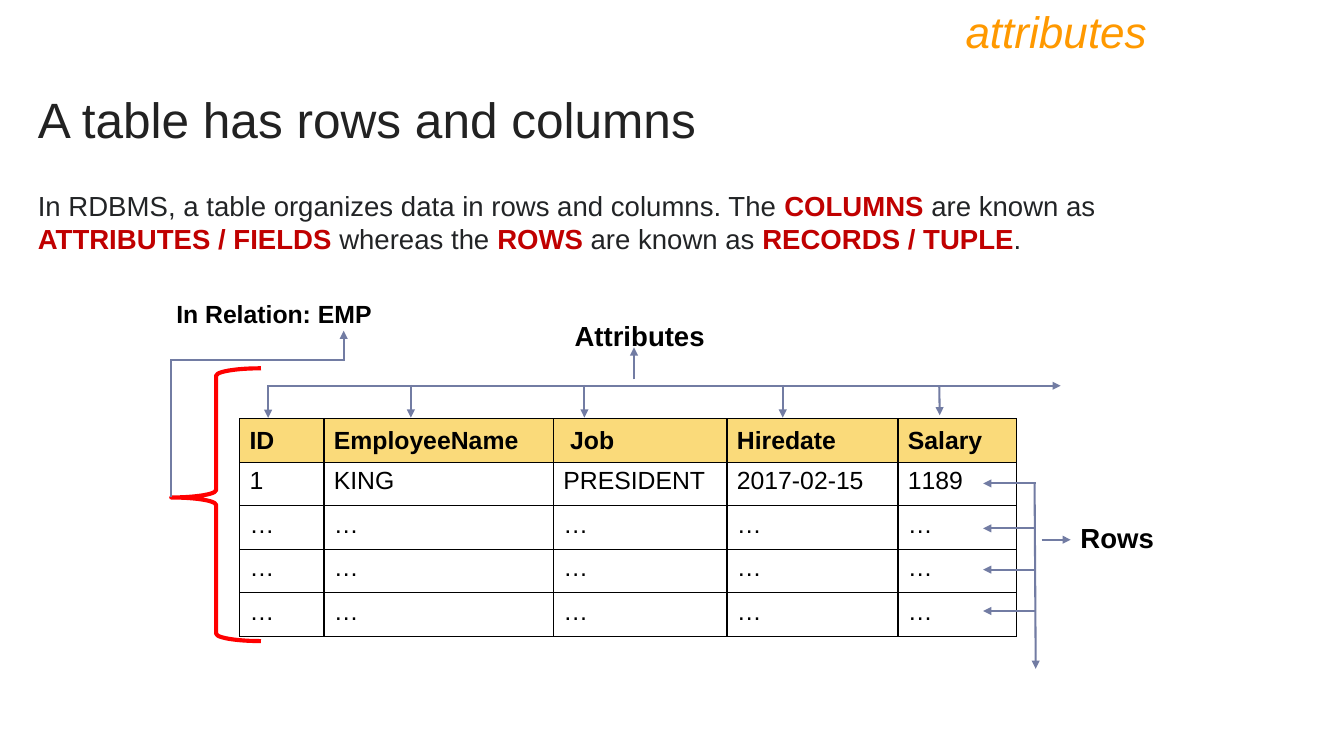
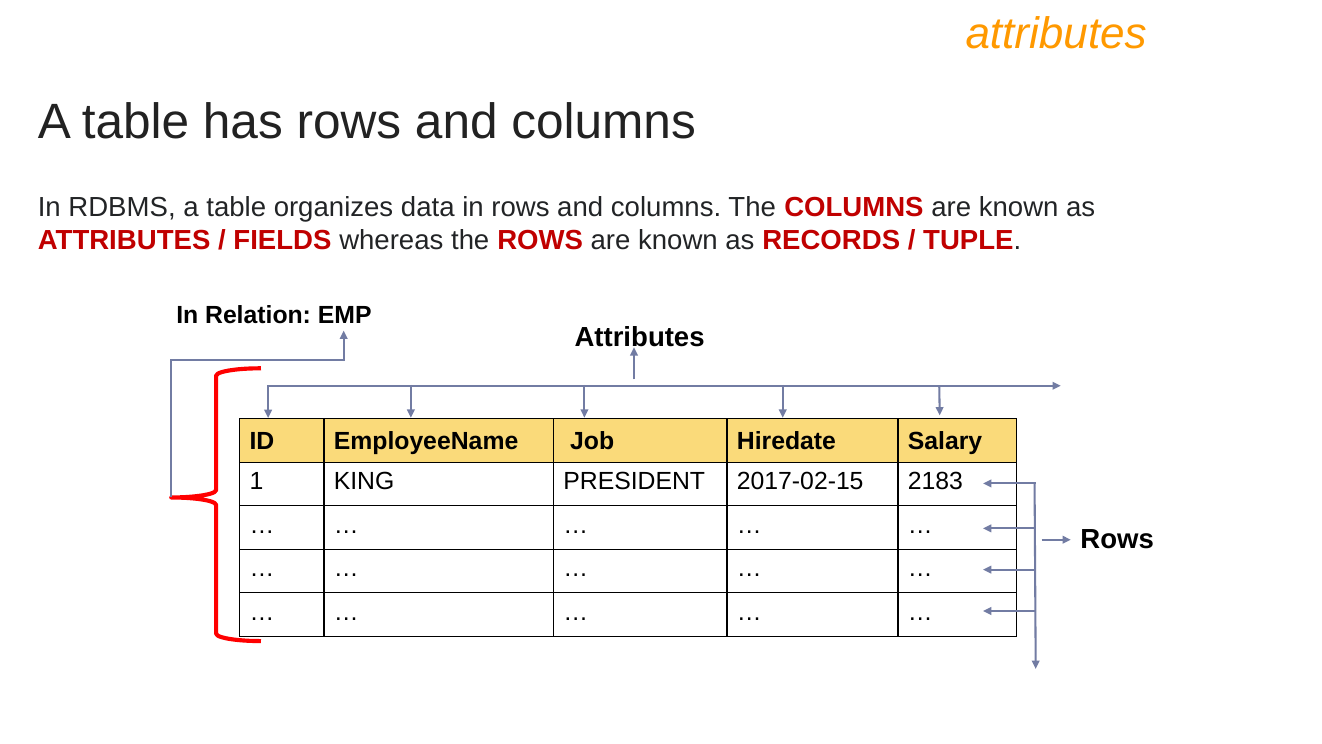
1189: 1189 -> 2183 (935, 481)
